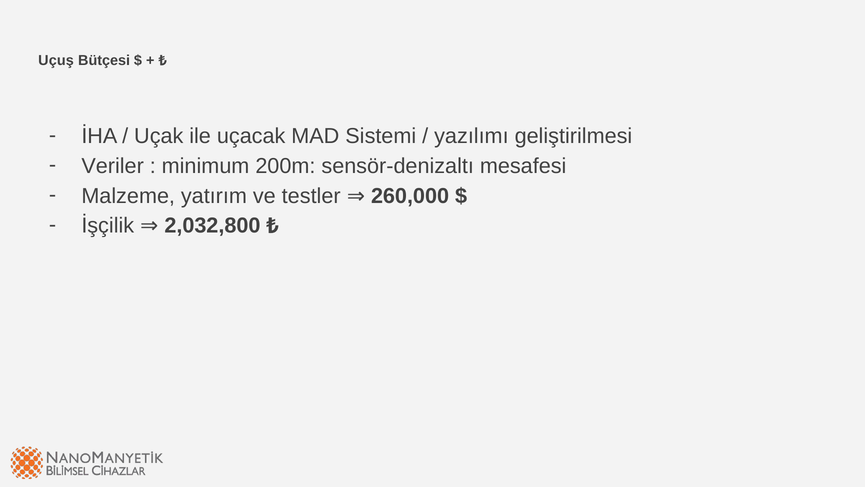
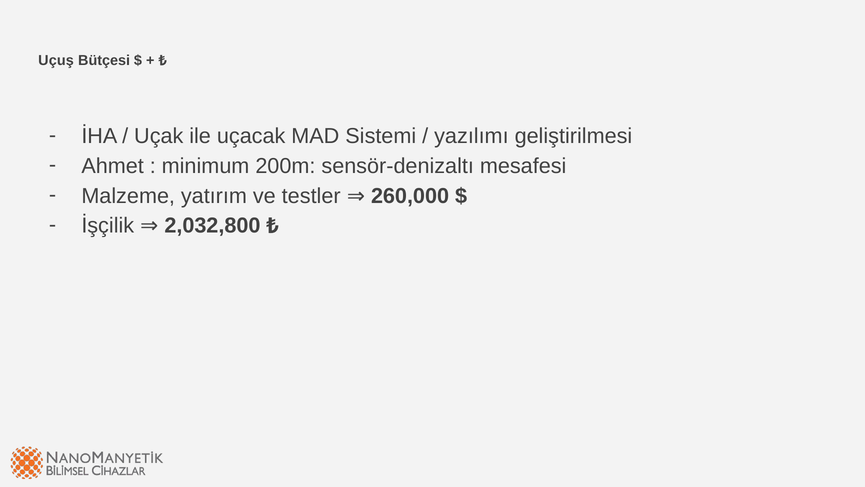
Veriler: Veriler -> Ahmet (113, 166)
